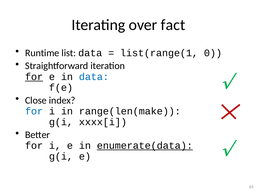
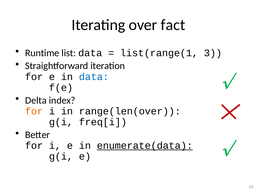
0: 0 -> 3 (213, 53)
for underline: present -> none (34, 77)
Close: Close -> Delta (36, 100)
for colour: blue -> orange (34, 111)
range(len(make: range(len(make -> range(len(over (130, 111)
xxxx[i: xxxx[i -> freq[i (103, 122)
